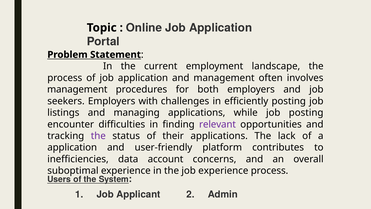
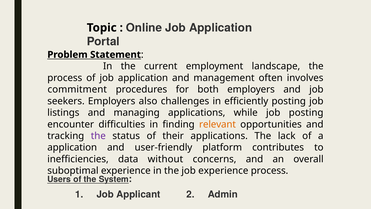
management: management -> commitment (77, 89)
with: with -> also (148, 101)
relevant colour: purple -> orange (217, 124)
account: account -> without (165, 159)
